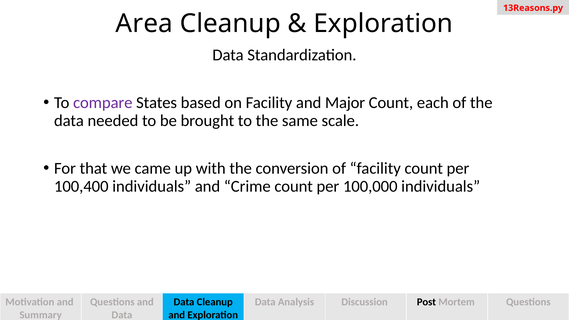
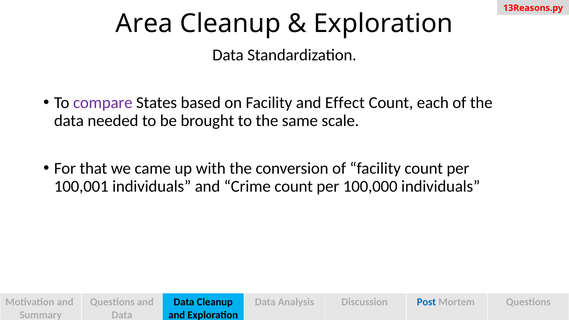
Major: Major -> Effect (345, 103)
100,400: 100,400 -> 100,001 (81, 186)
Post colour: black -> blue (426, 302)
